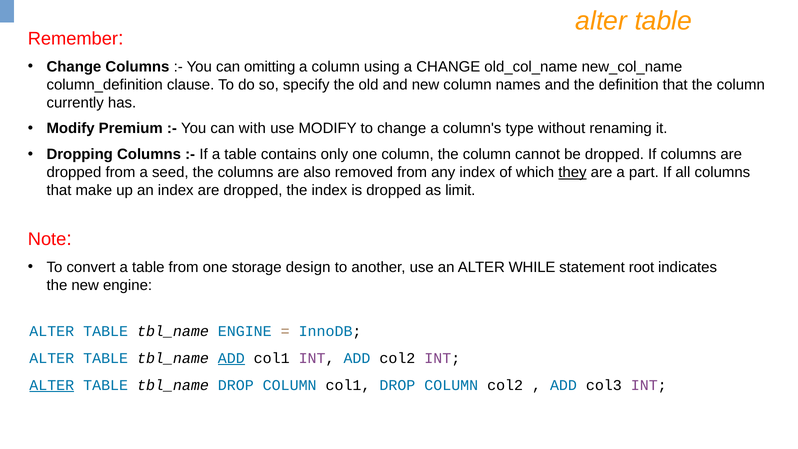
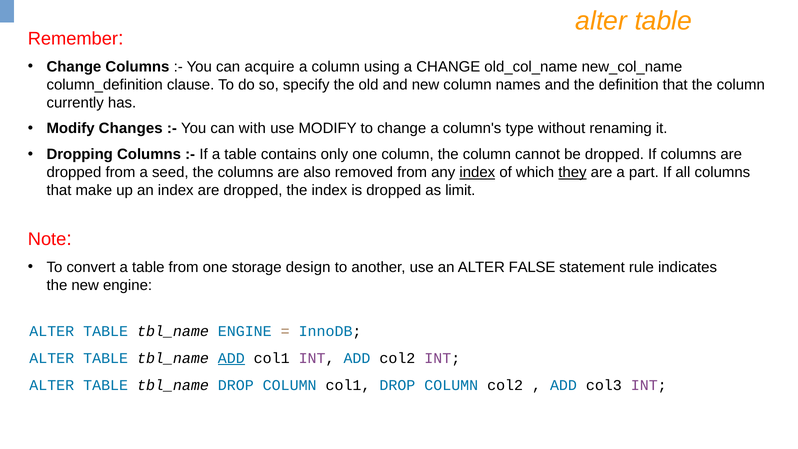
omitting: omitting -> acquire (270, 67)
Premium: Premium -> Changes (131, 128)
index underline: none -> present (477, 172)
WHILE: WHILE -> FALSE (532, 267)
root: root -> rule (641, 267)
ALTER underline: present -> none (52, 385)
